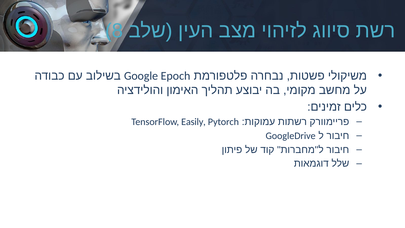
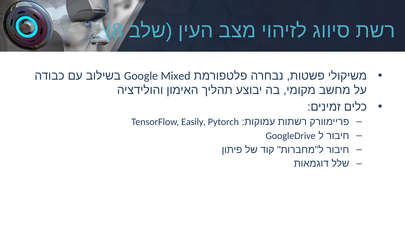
Epoch: Epoch -> Mixed (176, 76)
